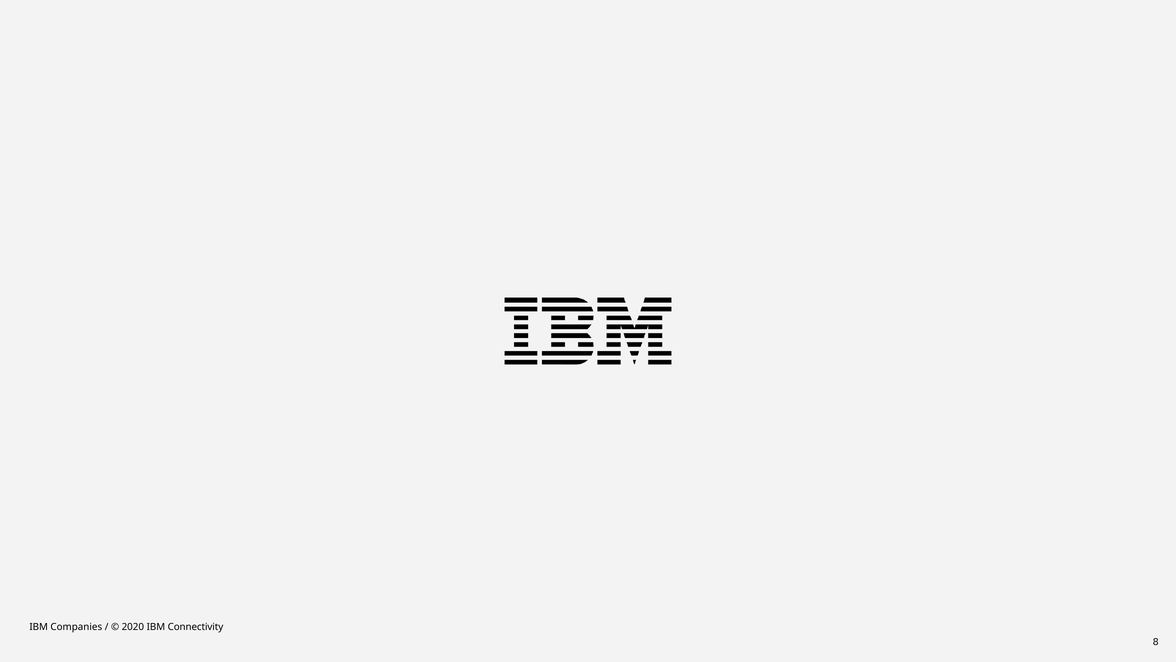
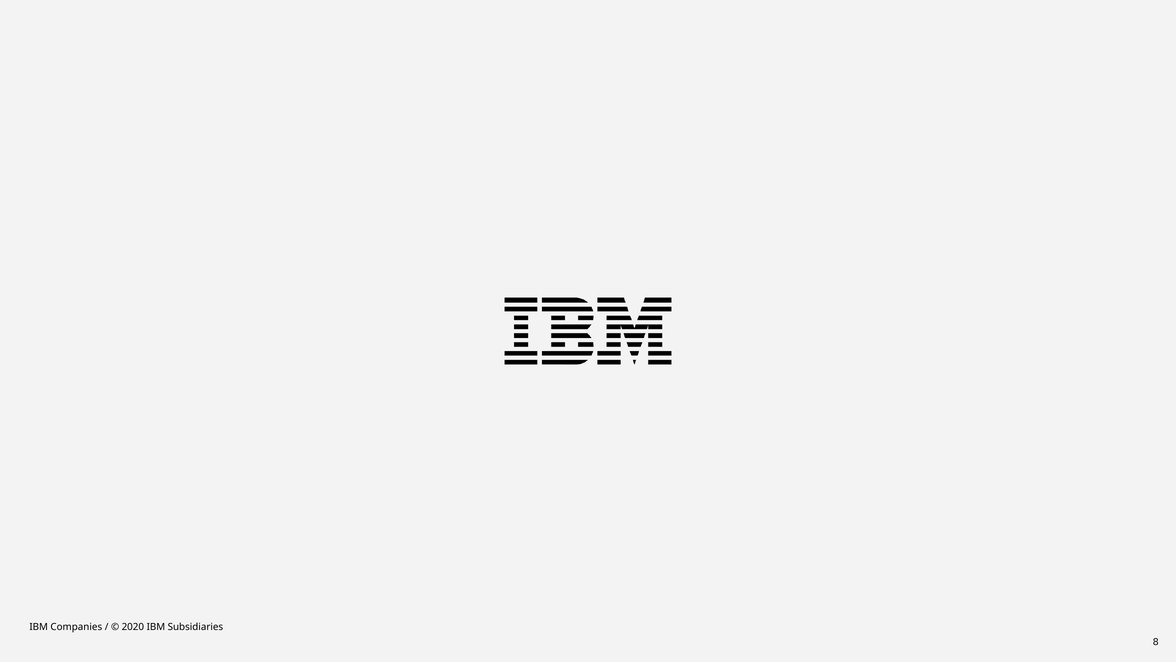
Connectivity: Connectivity -> Subsidiaries (195, 627)
